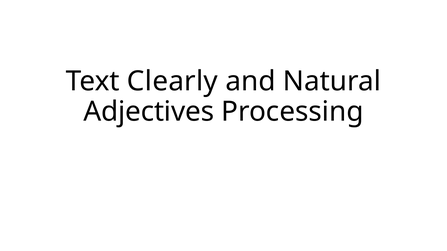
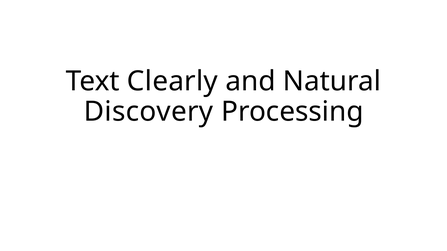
Adjectives: Adjectives -> Discovery (149, 112)
